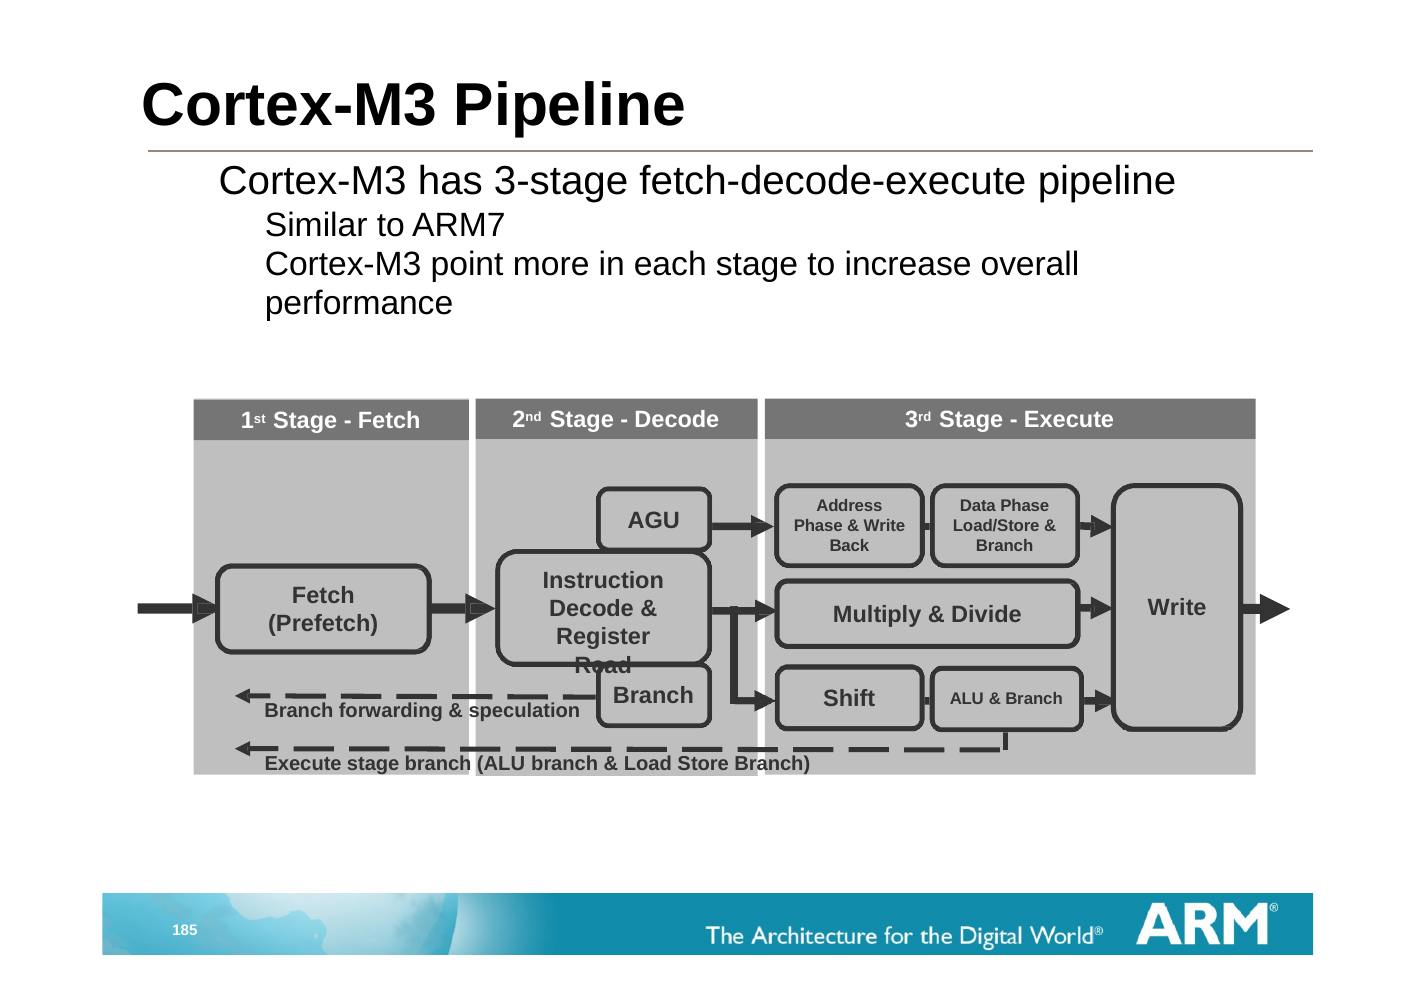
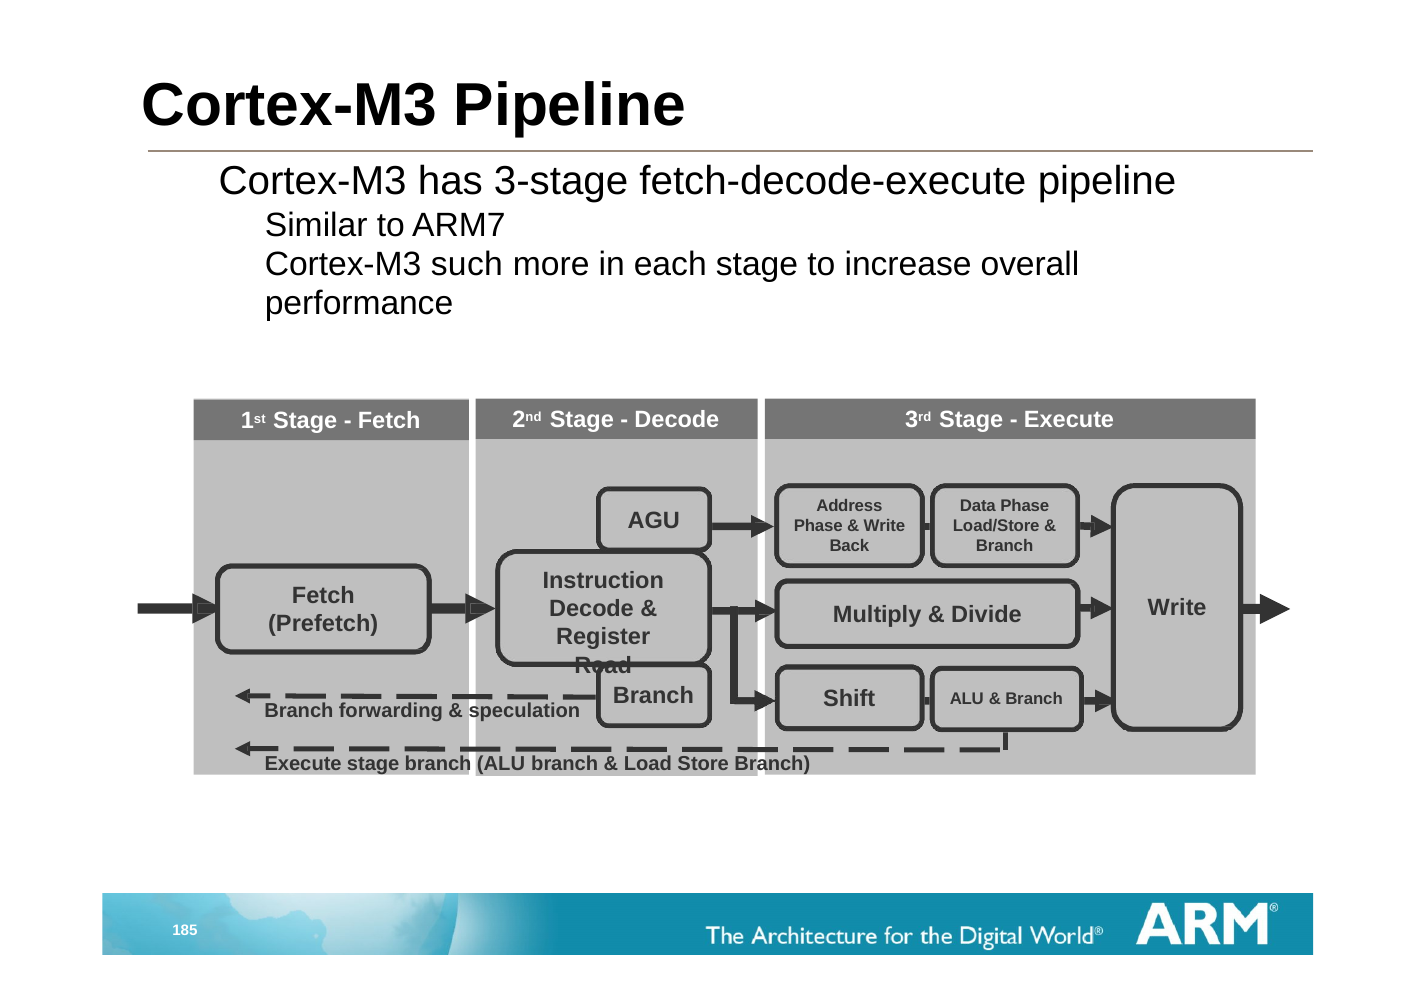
point: point -> such (467, 265)
